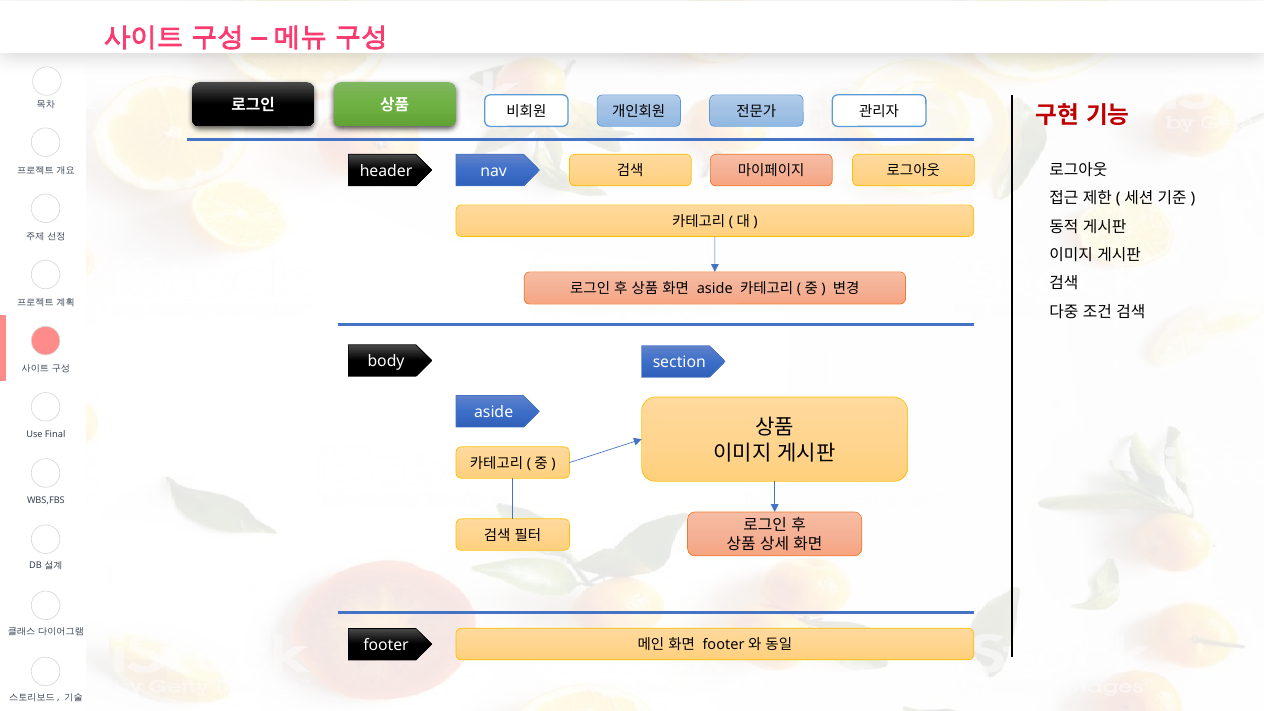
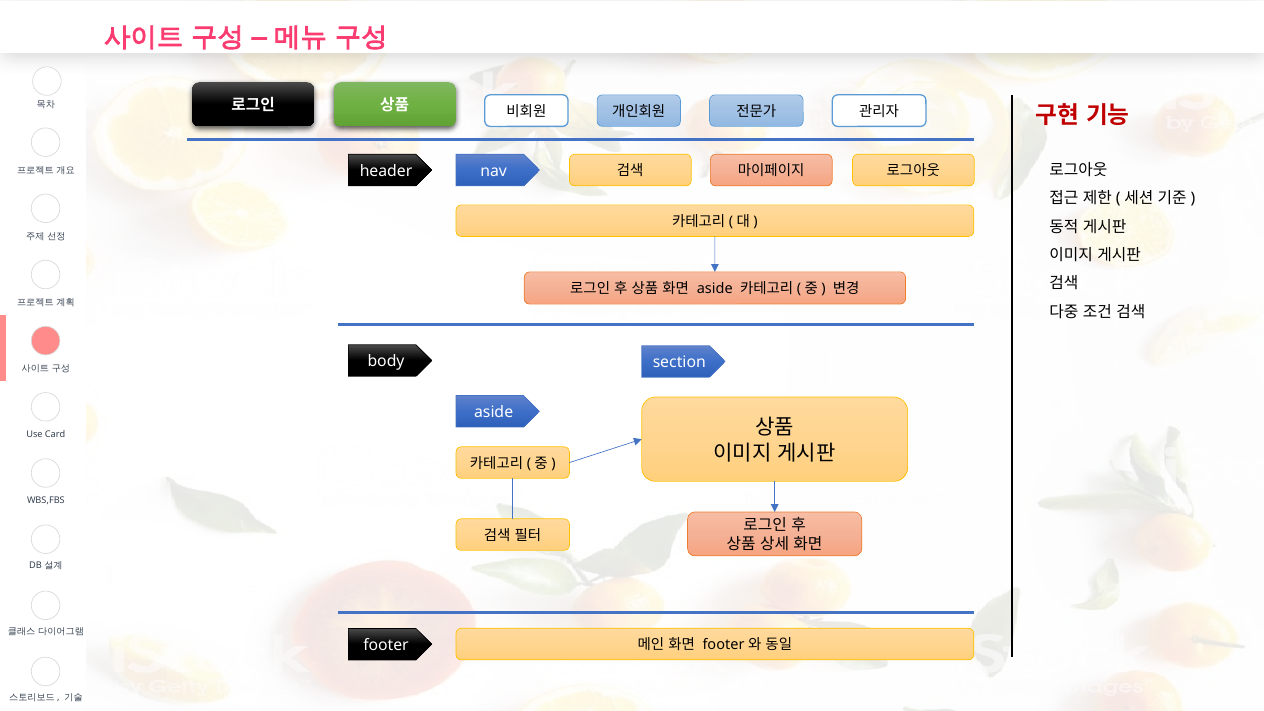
Final: Final -> Card (55, 434)
